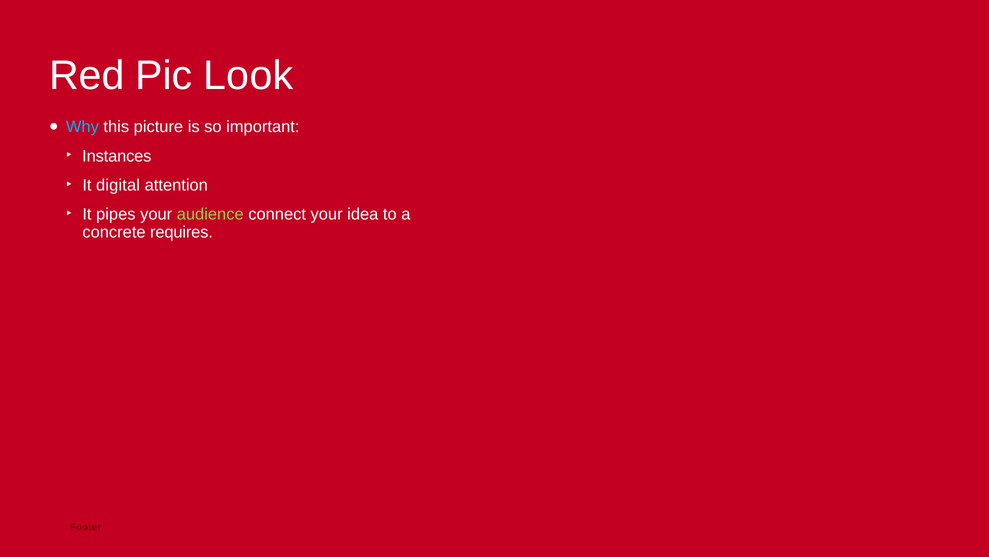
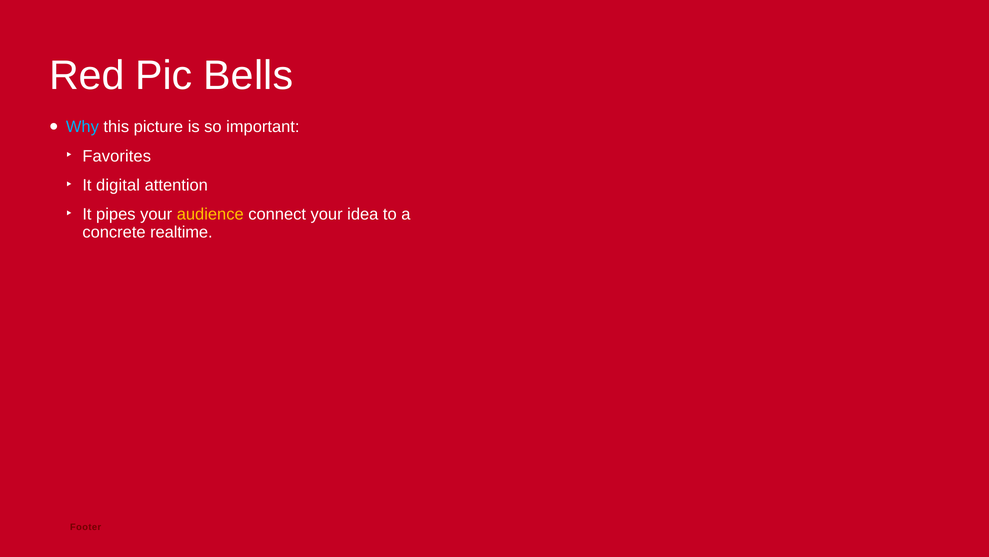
Look: Look -> Bells (248, 76)
Instances: Instances -> Favorites (117, 156)
audience colour: light green -> yellow (210, 214)
requires: requires -> realtime (181, 232)
